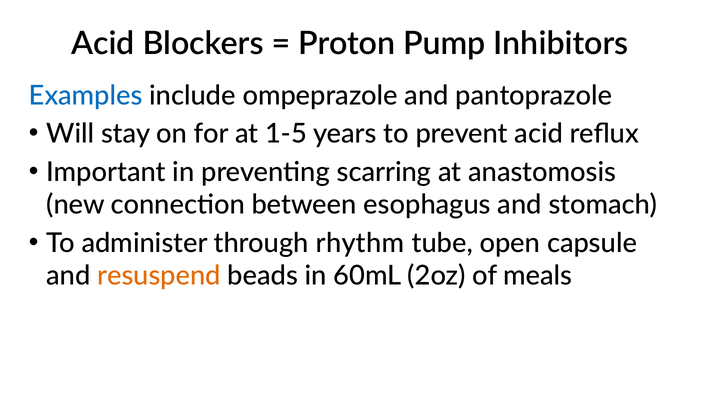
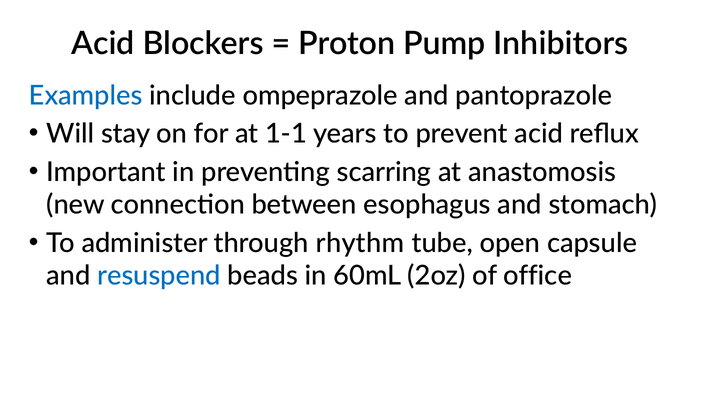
1-5: 1-5 -> 1-1 (286, 134)
resuspend colour: orange -> blue (159, 276)
meals: meals -> office (538, 276)
